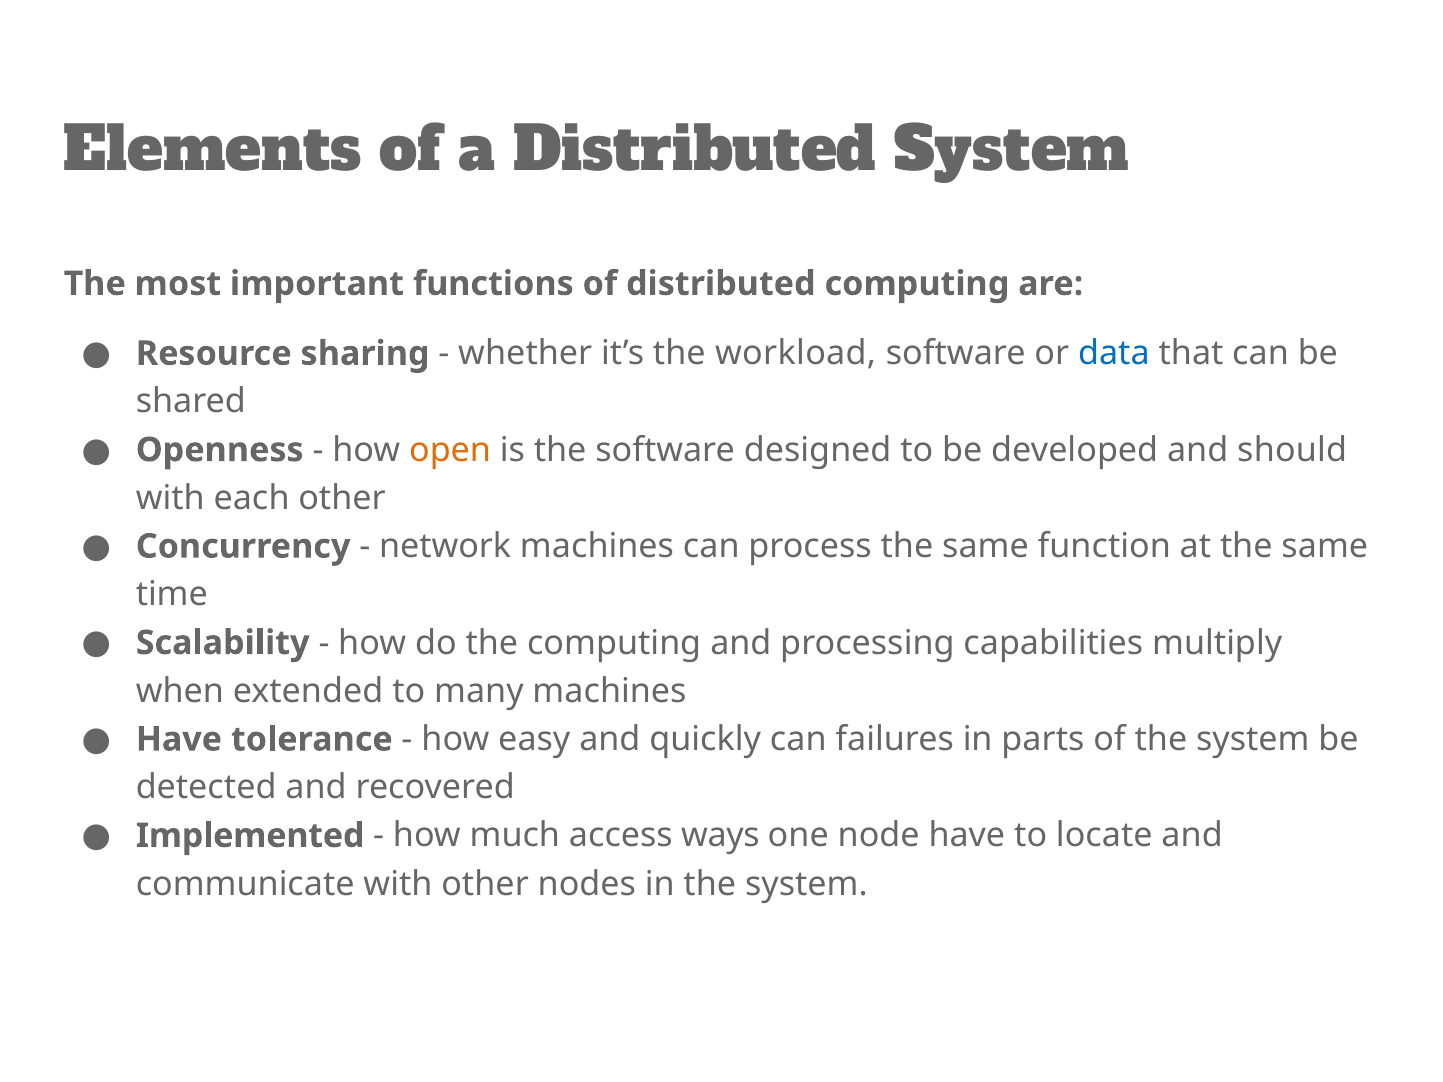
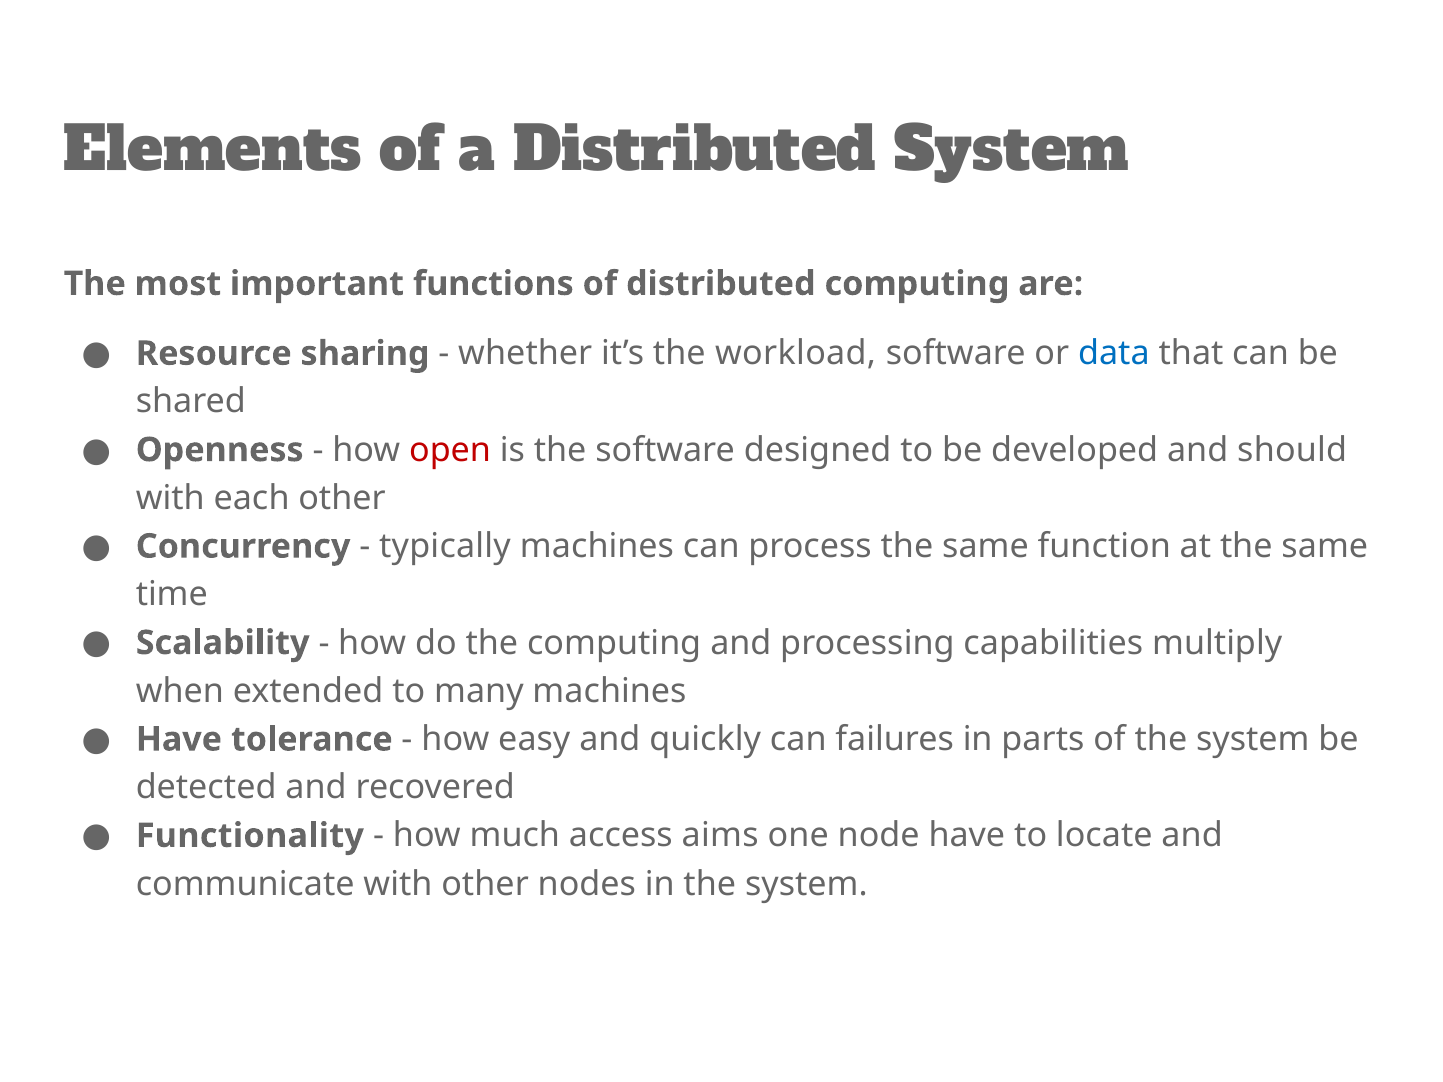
open colour: orange -> red (450, 450)
network: network -> typically (445, 547)
Implemented: Implemented -> Functionality (250, 836)
ways: ways -> aims (720, 836)
